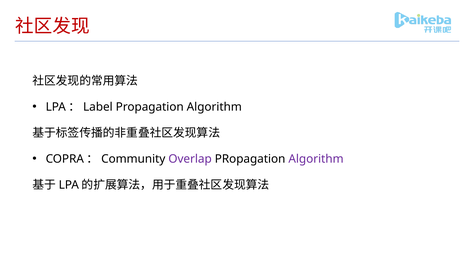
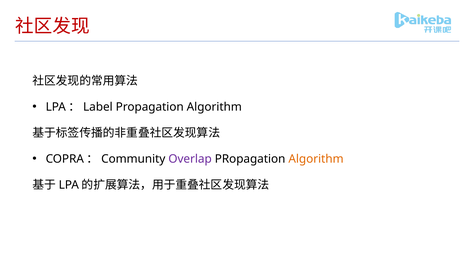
Algorithm colour: purple -> orange (316, 159)
